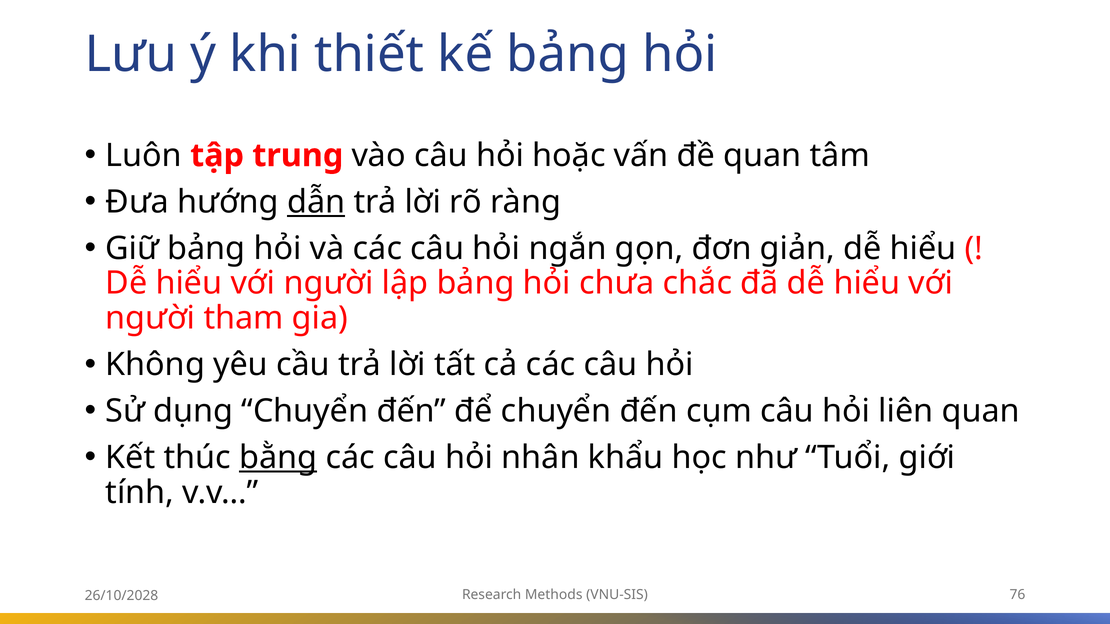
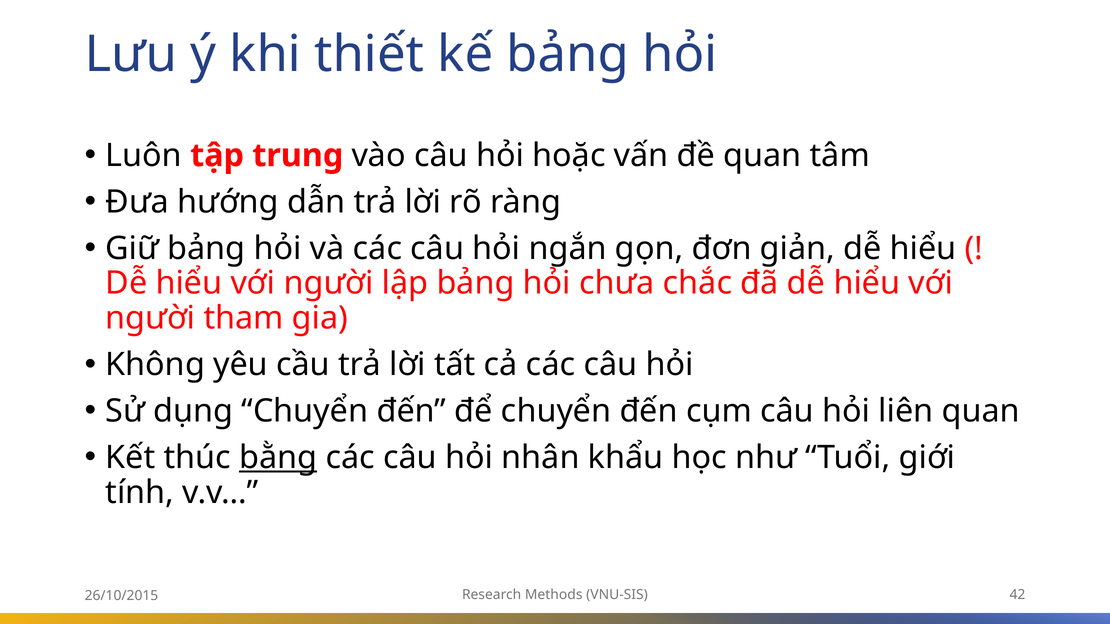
dẫn underline: present -> none (316, 202)
76: 76 -> 42 (1017, 595)
26/10/2028: 26/10/2028 -> 26/10/2015 (121, 596)
